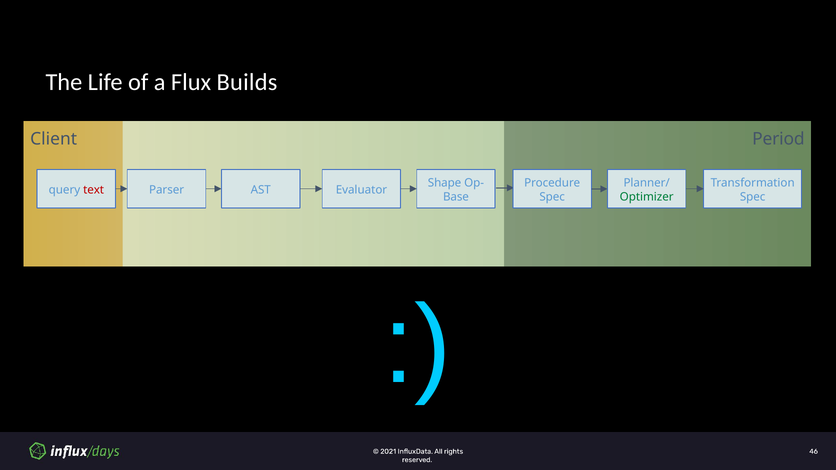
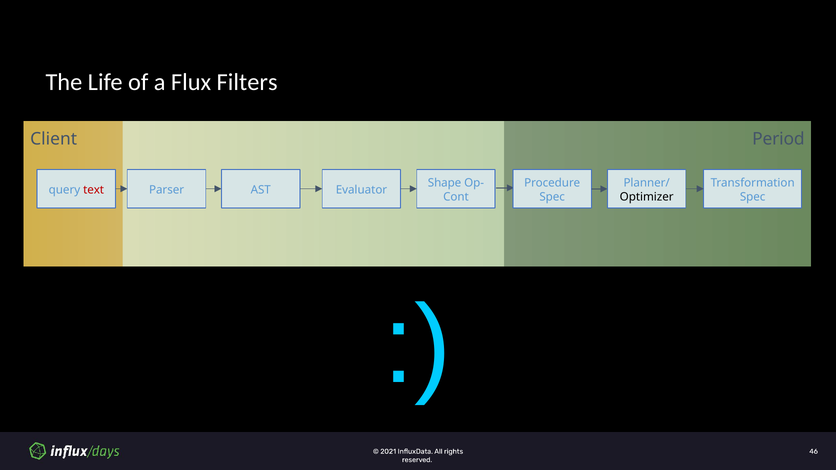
Builds: Builds -> Filters (247, 82)
Base: Base -> Cont (456, 197)
Optimizer colour: green -> black (647, 197)
